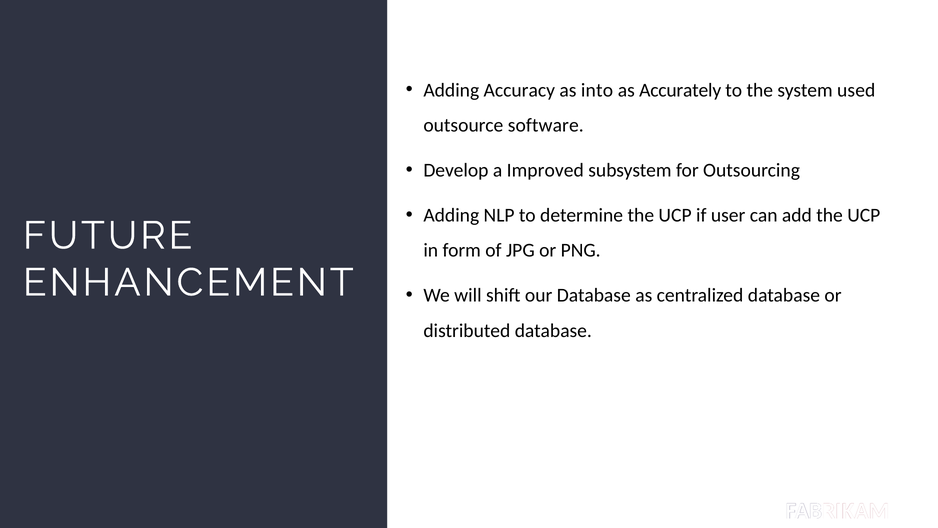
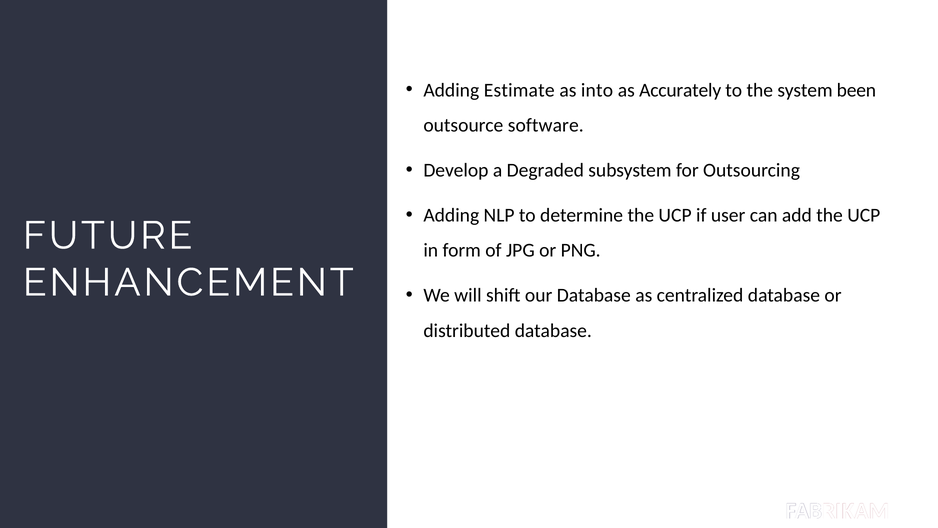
Accuracy: Accuracy -> Estimate (519, 90)
used: used -> been (856, 90)
Improved: Improved -> Degraded (545, 170)
